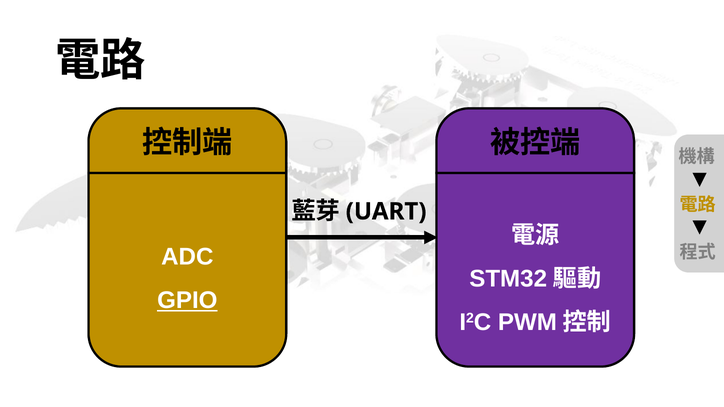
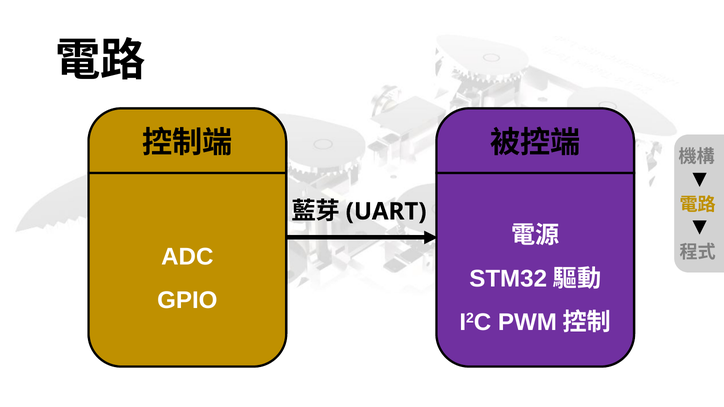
GPIO underline: present -> none (187, 301)
